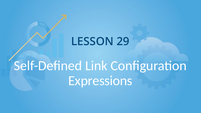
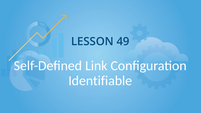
29: 29 -> 49 (123, 42)
Expressions: Expressions -> Identifiable (100, 81)
